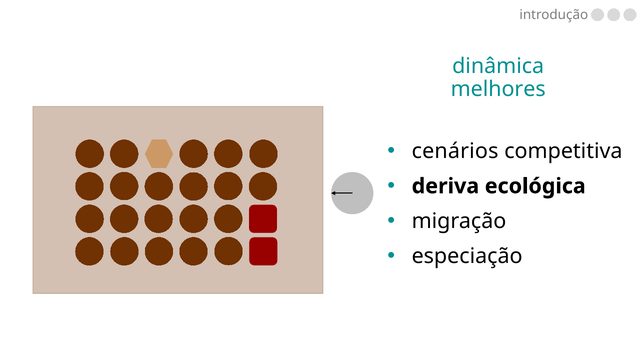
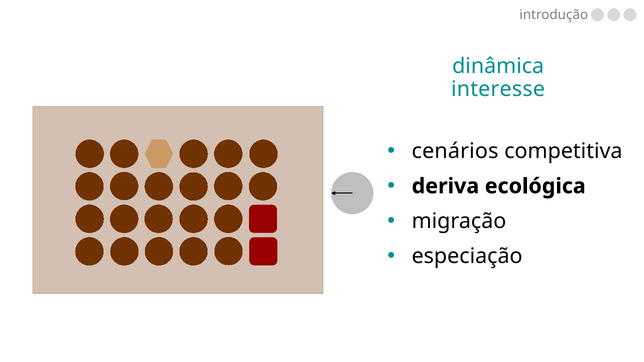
melhores: melhores -> interesse (498, 89)
